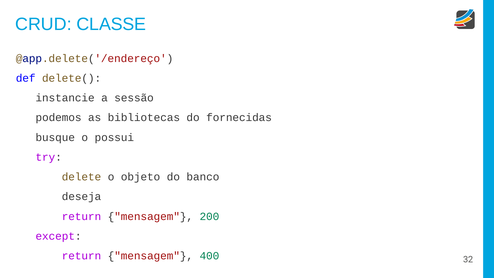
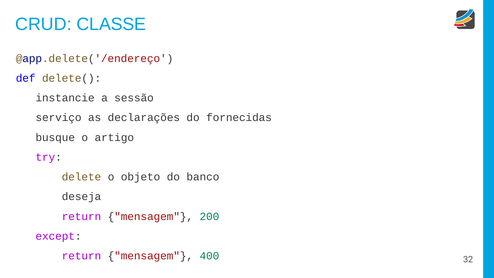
podemos: podemos -> serviço (59, 118)
bibliotecas: bibliotecas -> declarações (144, 118)
possui: possui -> artigo (114, 137)
